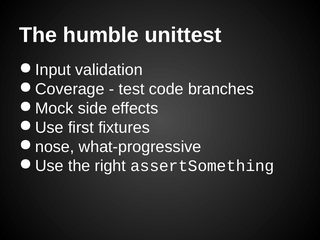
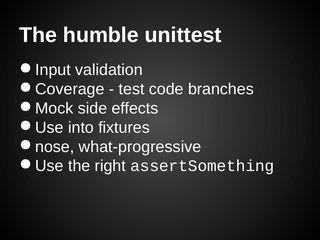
first: first -> into (81, 128)
